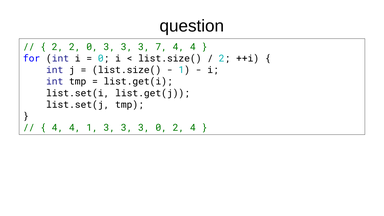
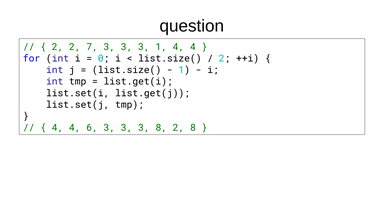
2 0: 0 -> 7 (92, 47)
3 7: 7 -> 1 (161, 47)
4 1: 1 -> 6 (92, 128)
3 0: 0 -> 8 (161, 128)
2 4: 4 -> 8 (193, 128)
